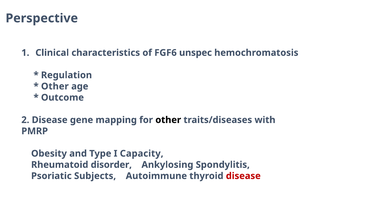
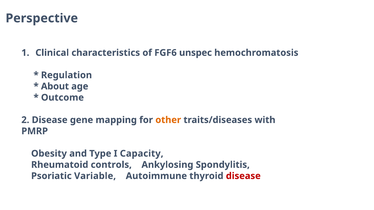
Other: Other -> About (55, 86)
other colour: black -> orange (168, 120)
disorder: disorder -> controls (111, 165)
Subjects: Subjects -> Variable (95, 176)
